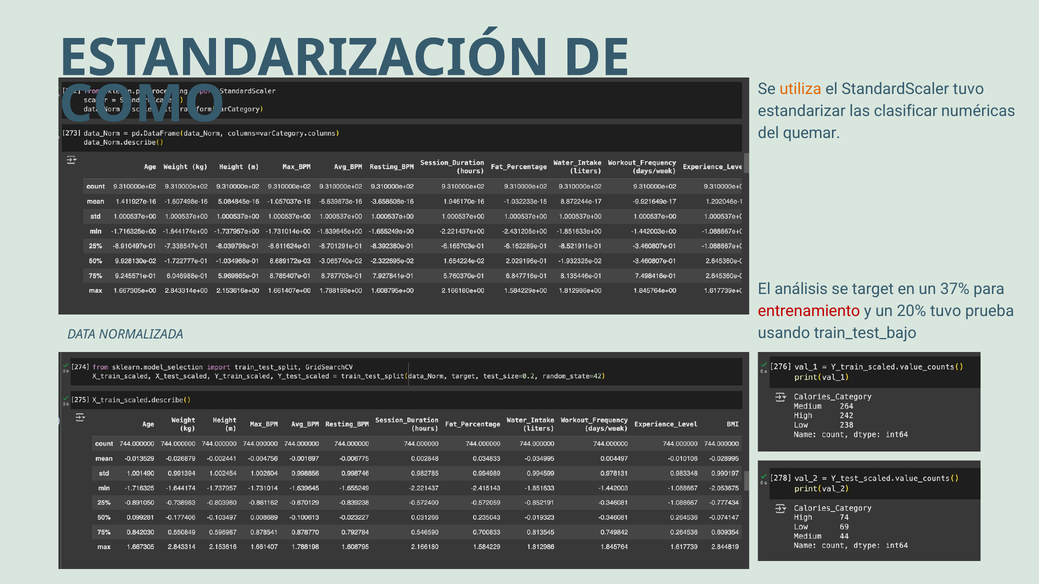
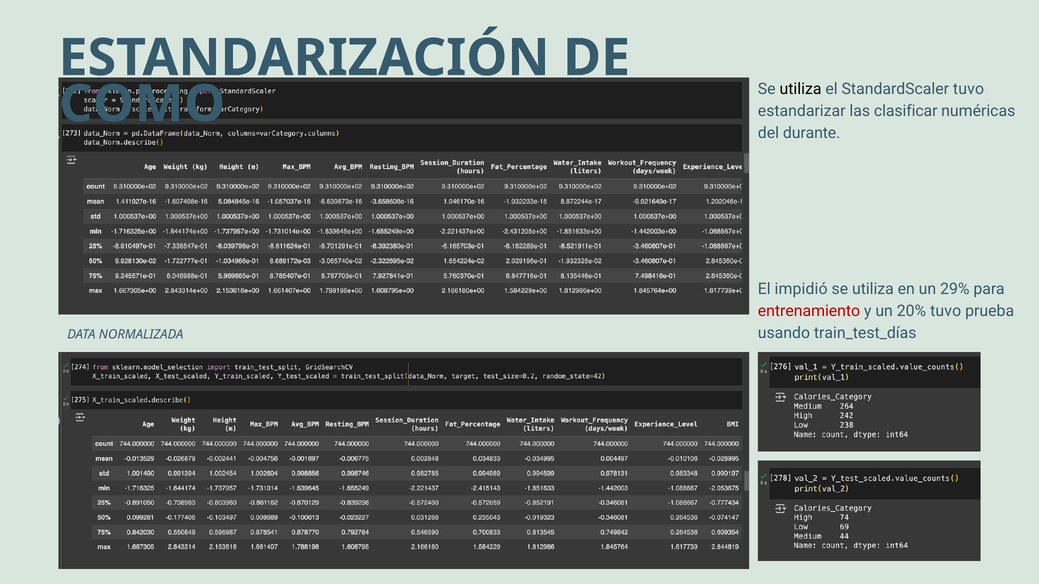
utiliza colour: orange -> black (801, 89)
quemar: quemar -> durante (812, 133)
análisis: análisis -> impidió (801, 289)
target: target -> utiliza (873, 289)
37%: 37% -> 29% (955, 289)
train_test_bajo: train_test_bajo -> train_test_días (865, 333)
